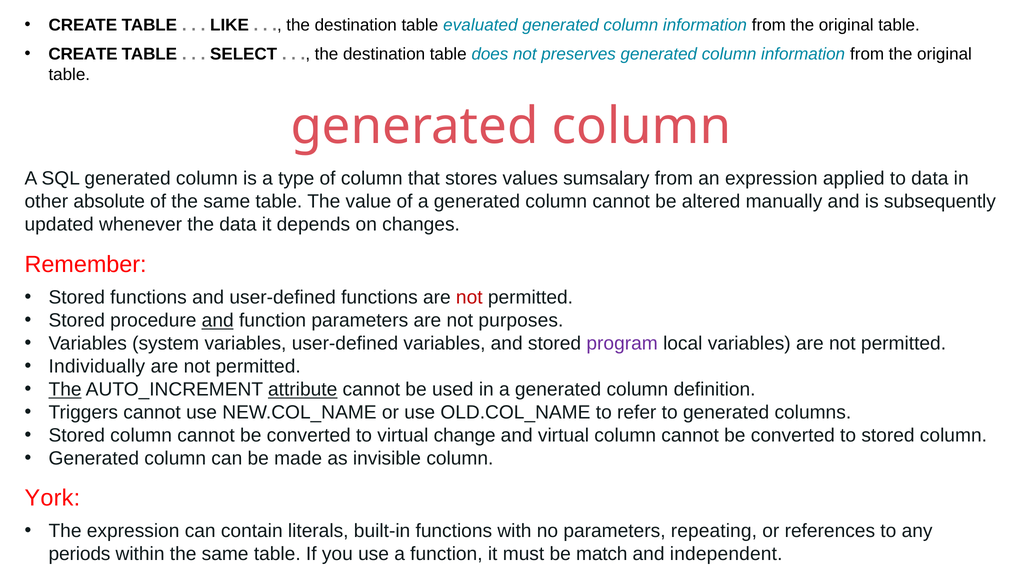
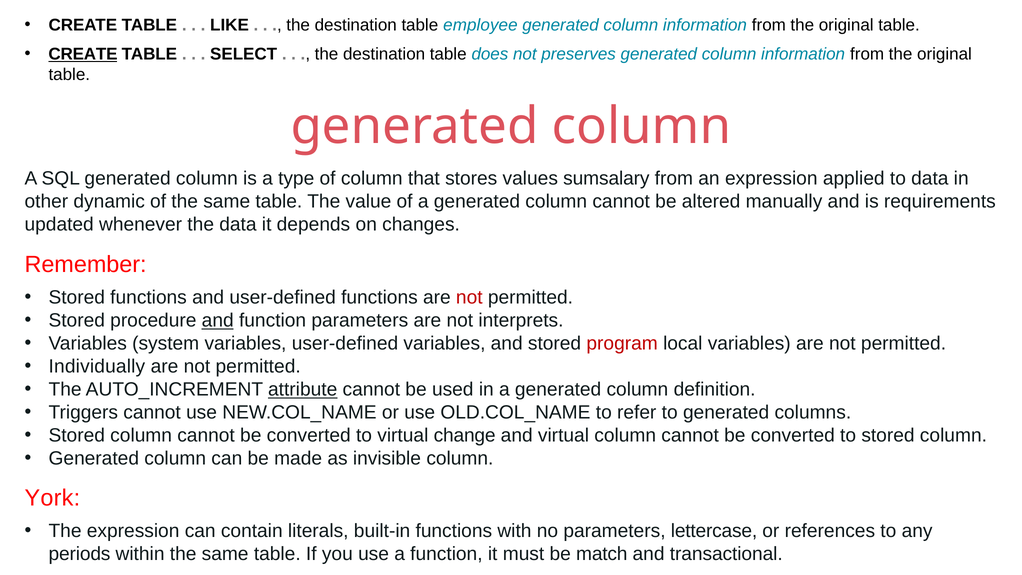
evaluated: evaluated -> employee (480, 25)
CREATE underline: none -> present (83, 54)
absolute: absolute -> dynamic (109, 201)
subsequently: subsequently -> requirements (940, 201)
purposes: purposes -> interprets (521, 321)
program colour: purple -> red (622, 344)
The underline: present -> none (65, 390)
repeating: repeating -> lettercase (714, 531)
independent: independent -> transactional (726, 554)
